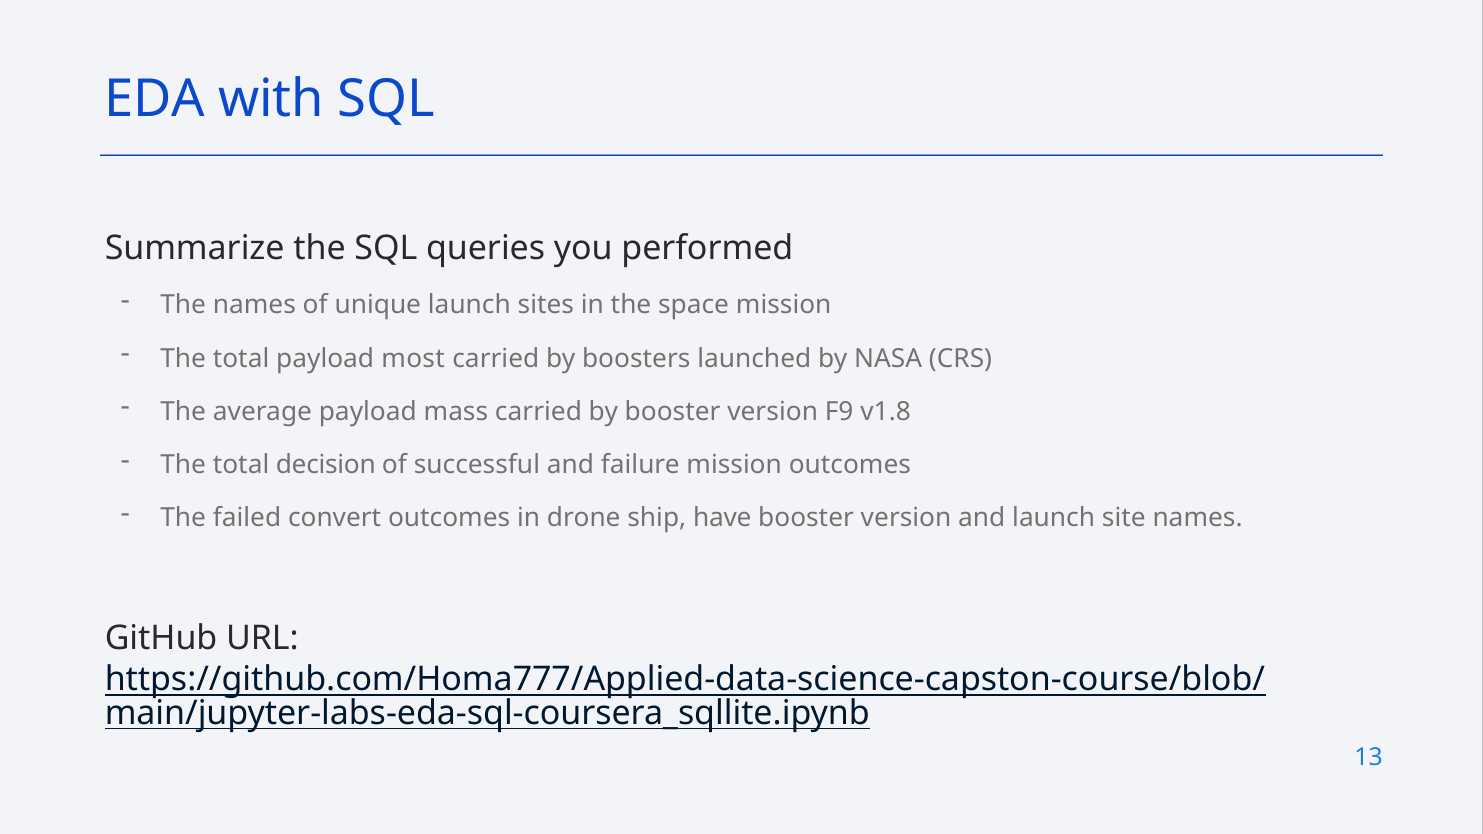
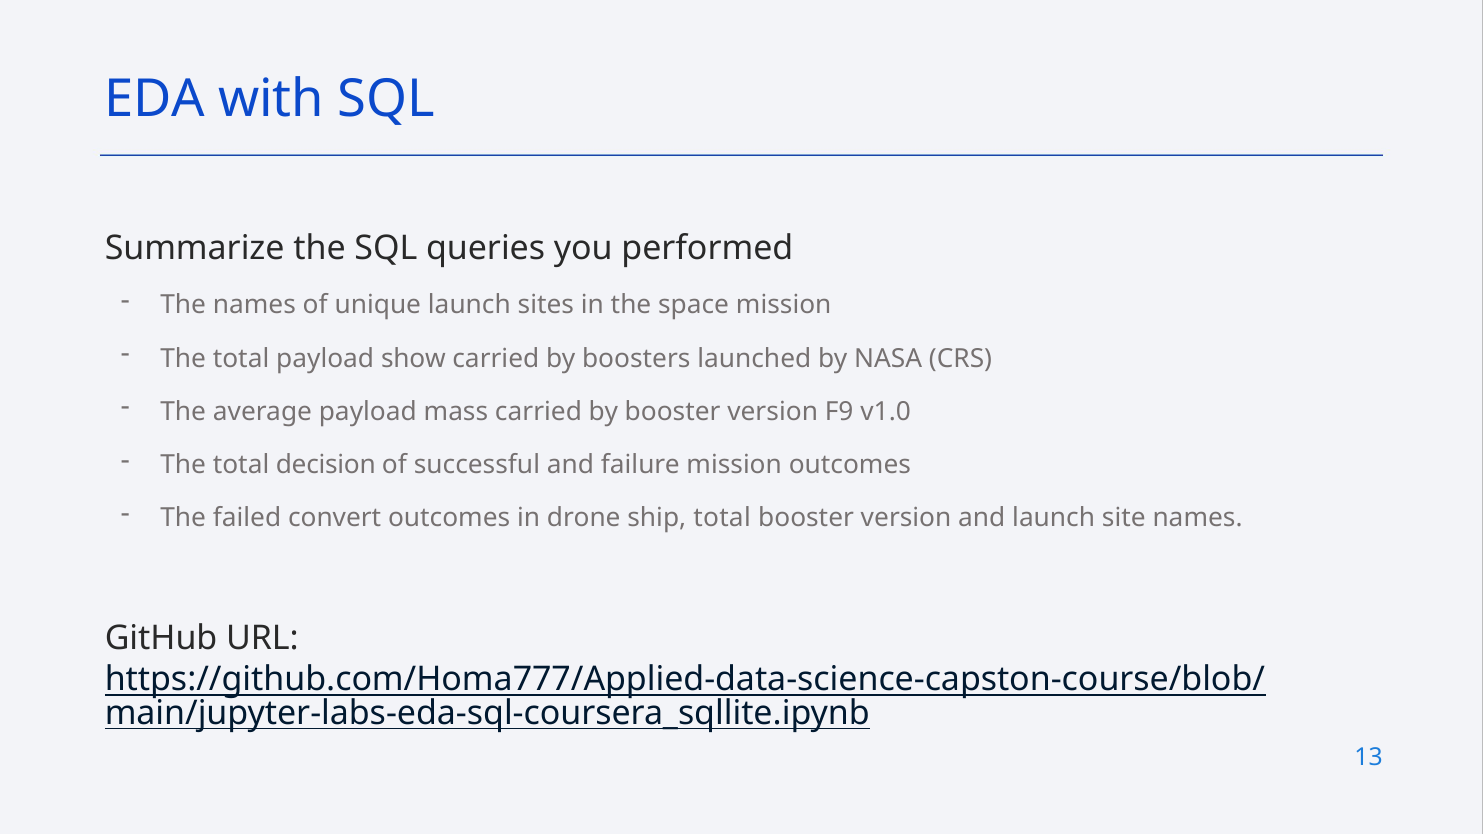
most: most -> show (413, 358)
v1.8: v1.8 -> v1.0 (886, 412)
ship have: have -> total (722, 518)
